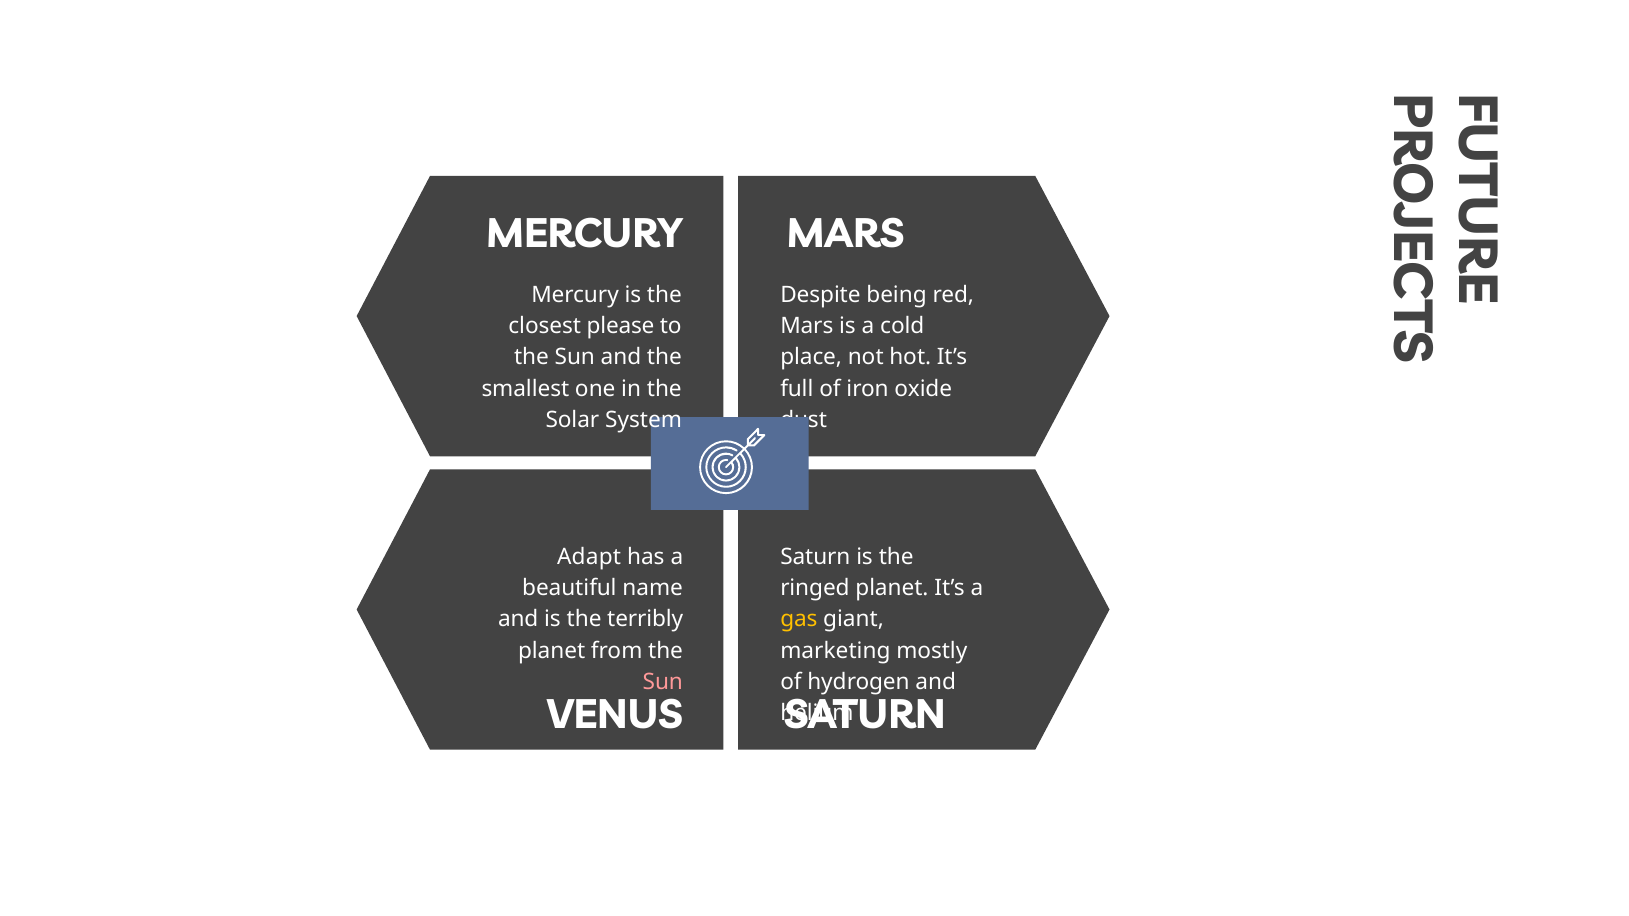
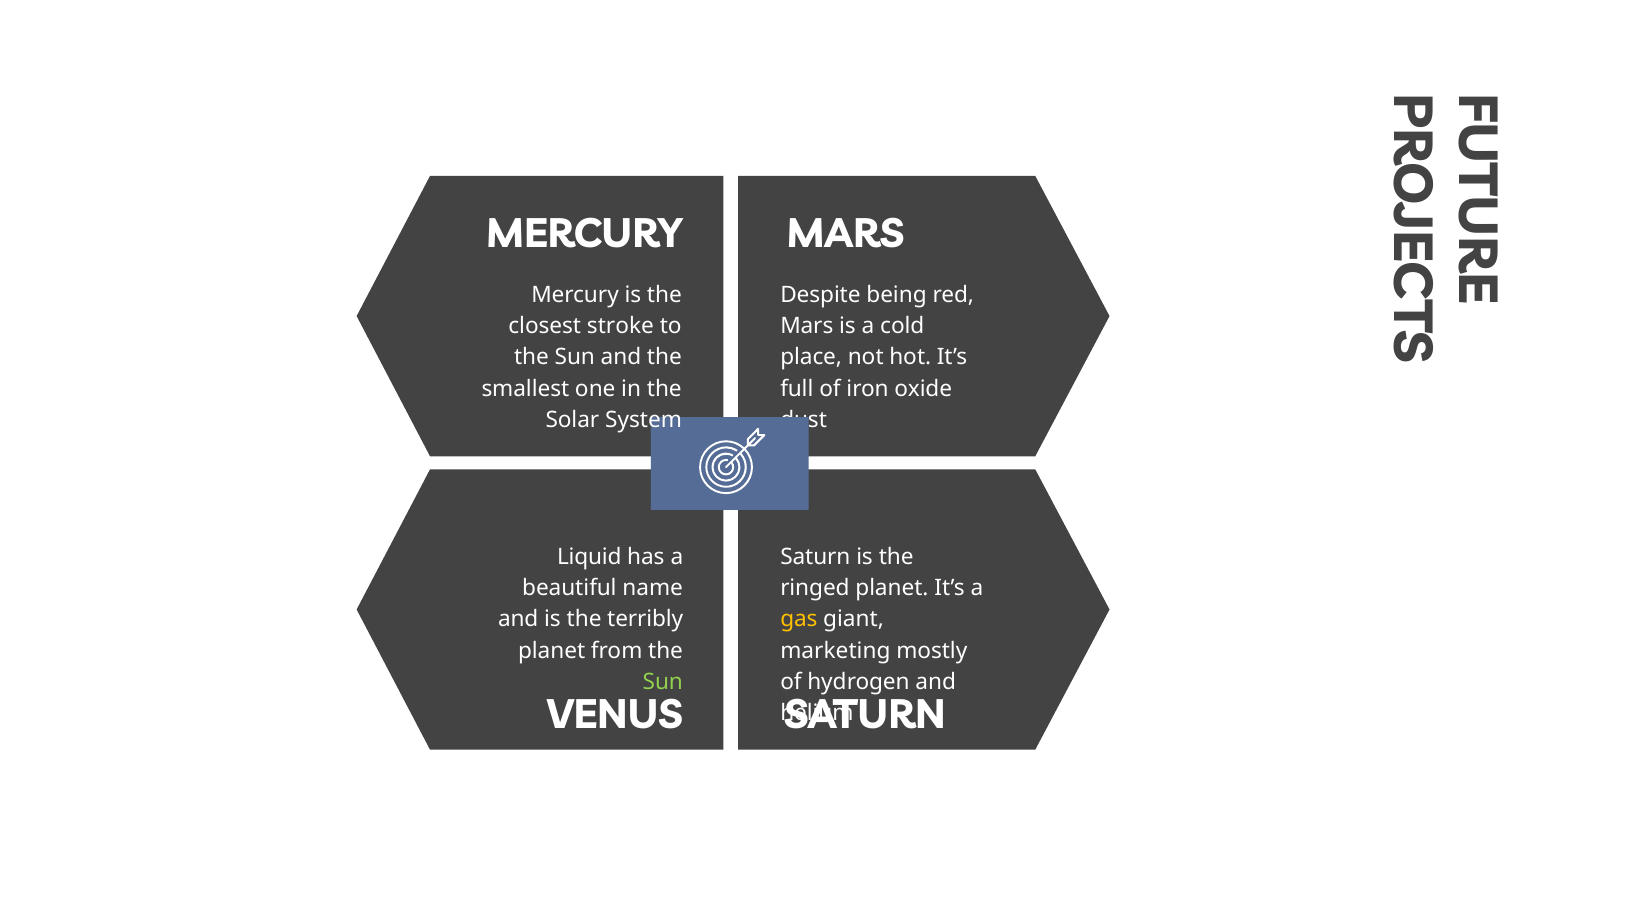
please: please -> stroke (620, 326)
Adapt: Adapt -> Liquid (589, 557)
Sun colour: pink -> light green (663, 682)
